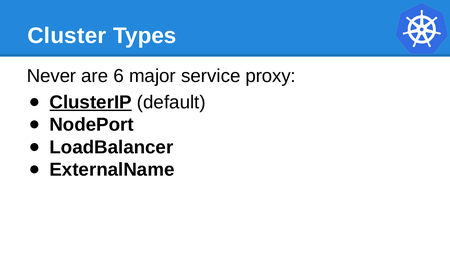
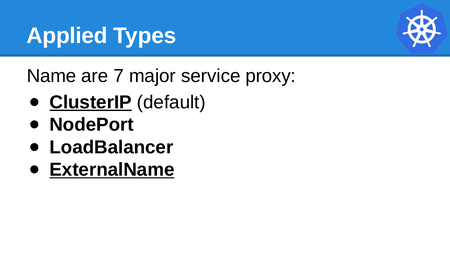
Cluster: Cluster -> Applied (67, 36)
Never: Never -> Name (52, 76)
6: 6 -> 7 (119, 76)
ExternalName underline: none -> present (112, 170)
